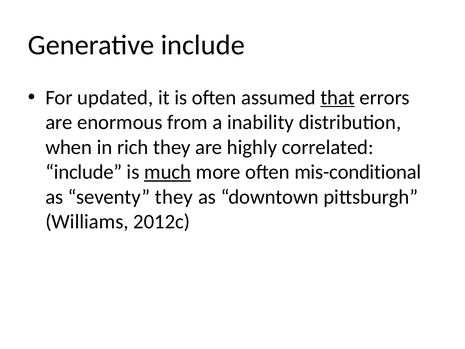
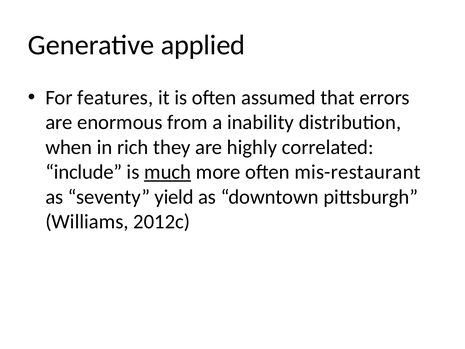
Generative include: include -> applied (203, 45)
updated: updated -> features (115, 98)
that underline: present -> none (338, 98)
mis-conditional: mis-conditional -> mis-restaurant (358, 172)
seventy they: they -> yield (174, 197)
